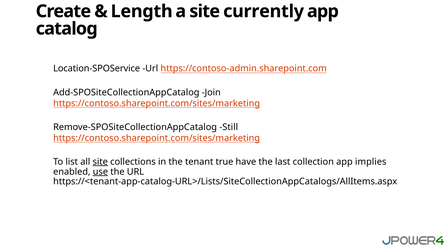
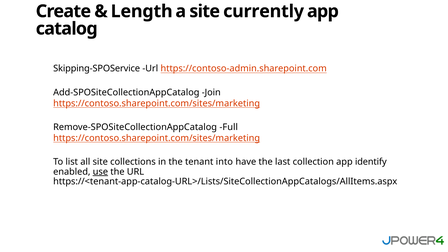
Location-SPOService: Location-SPOService -> Skipping-SPOService (97, 69)
Still: Still -> Full (229, 127)
site underline: present -> none (100, 162)
true: true -> into (224, 162)
implies: implies -> identify (371, 162)
